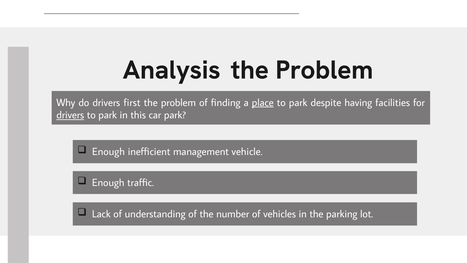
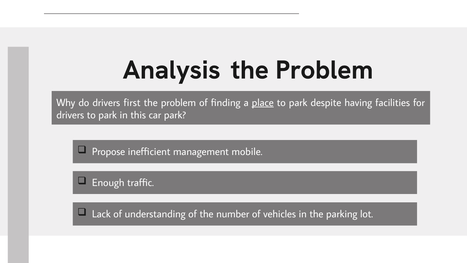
drivers underline: present -> none (70, 115)
Enough: Enough -> Propose (109, 152)
vehicle: vehicle -> mobile (247, 152)
